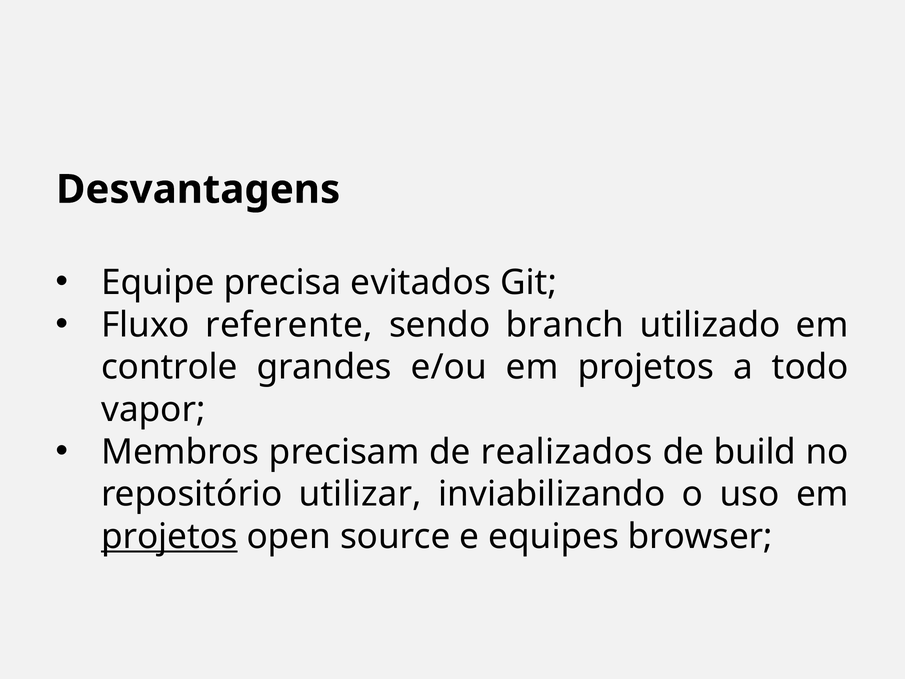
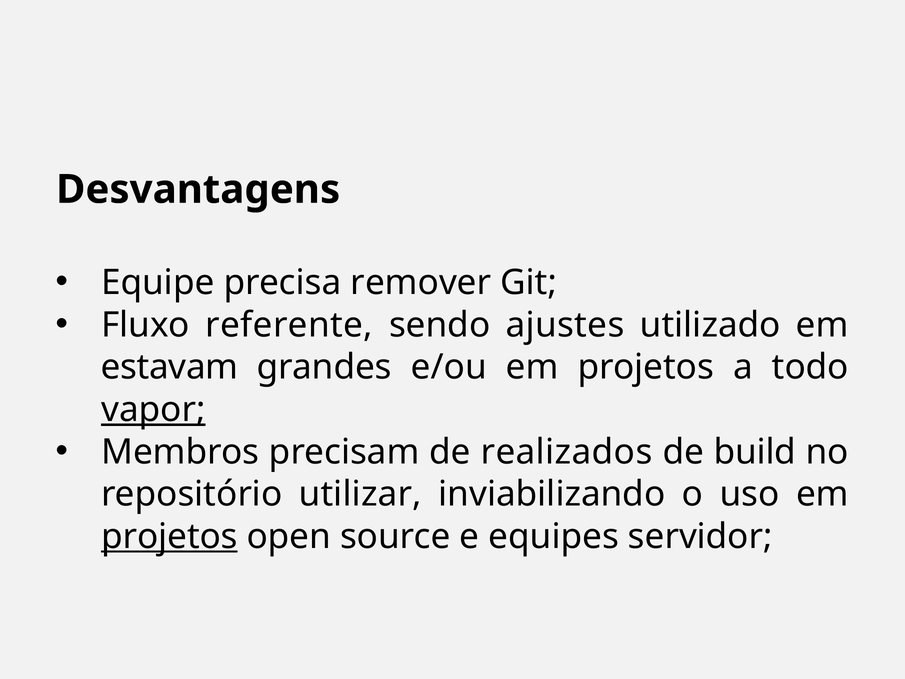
evitados: evitados -> remover (421, 283)
branch: branch -> ajustes (565, 325)
controle: controle -> estavam (170, 367)
vapor underline: none -> present (153, 409)
browser: browser -> servidor (700, 536)
